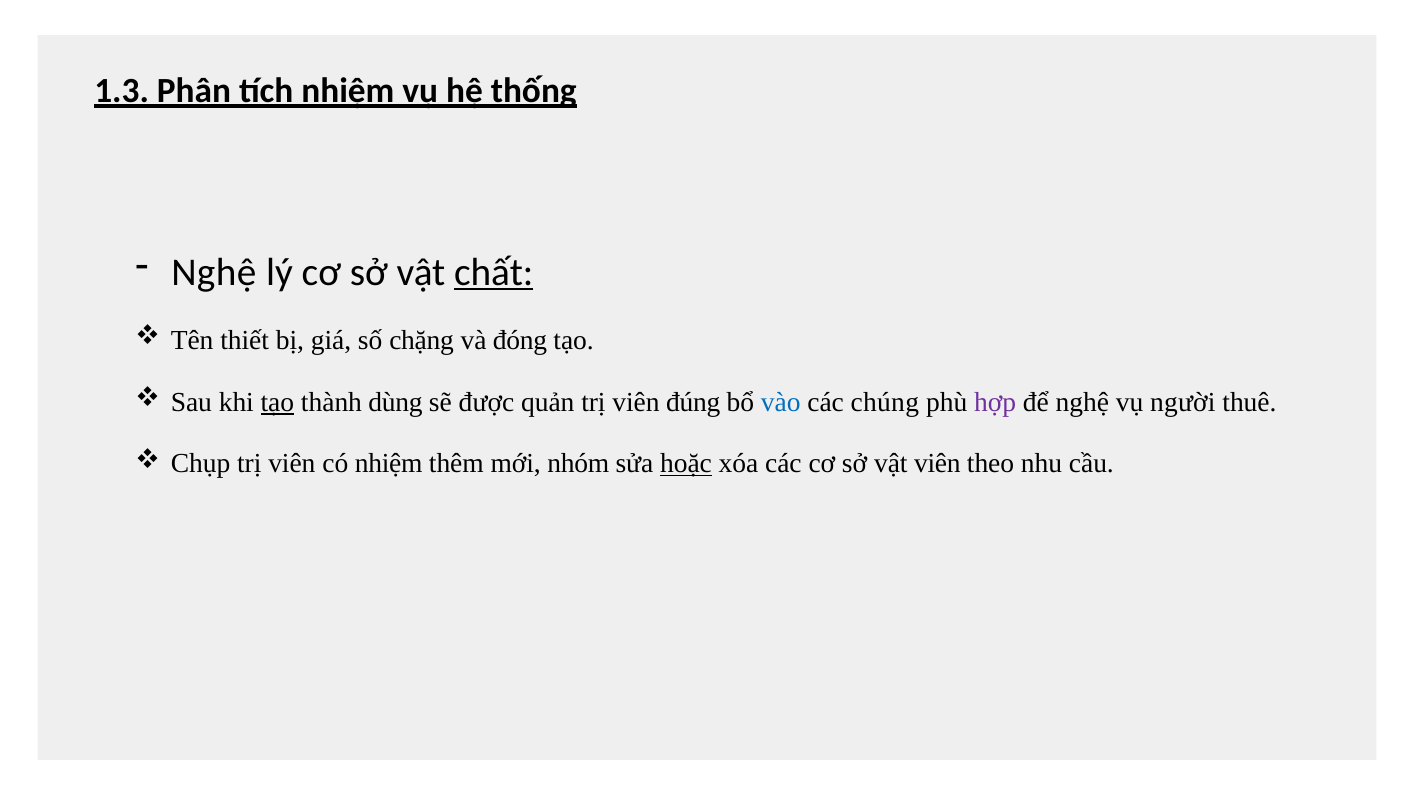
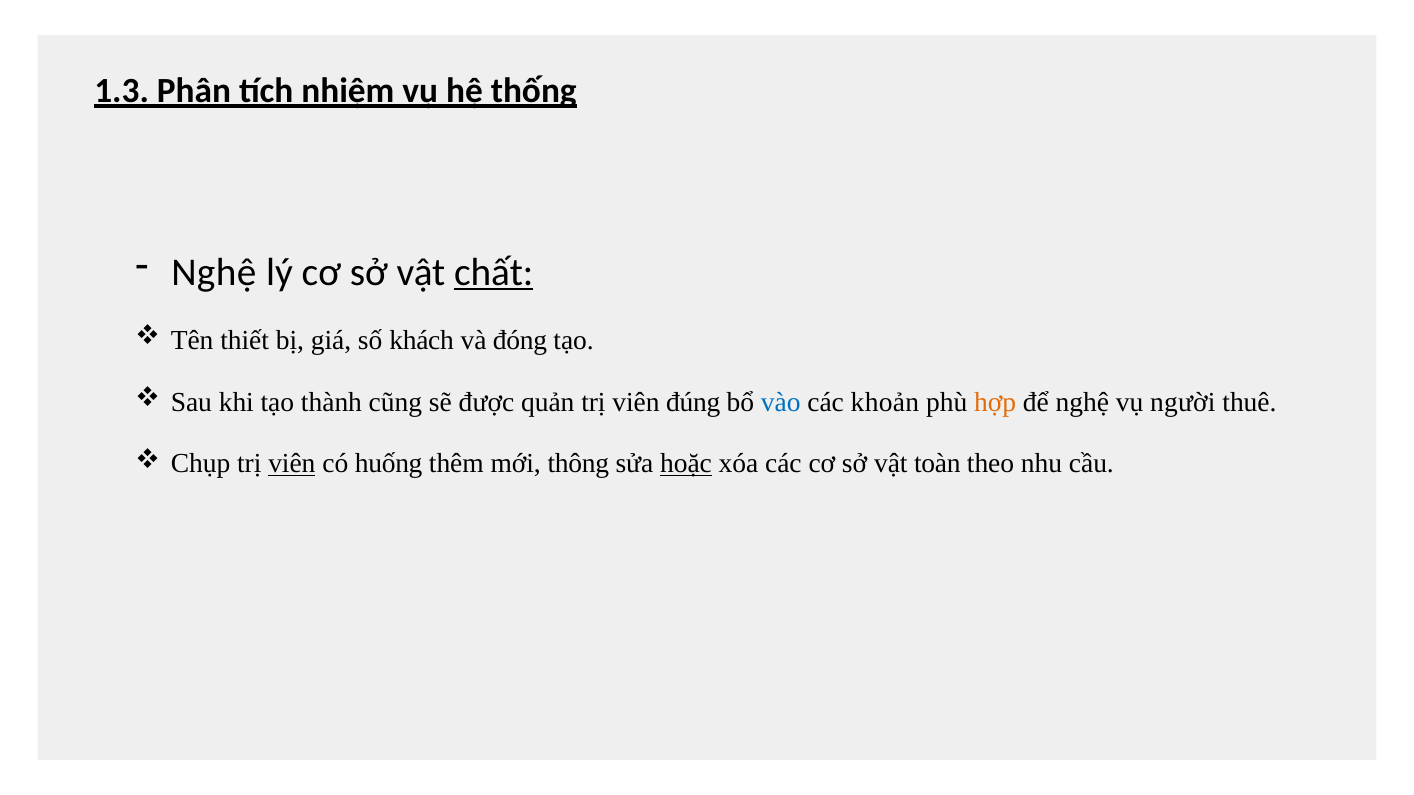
chặng: chặng -> khách (422, 340)
tạo underline: present -> none (277, 402)
dùng: dùng -> cũng (395, 402)
chúng: chúng -> khoản (885, 402)
hợp colour: purple -> orange (995, 402)
viên underline: none -> present (292, 464)
có nhiệm: nhiệm -> huống (389, 464)
nhóm: nhóm -> thông (578, 464)
vật viên: viên -> toàn (937, 464)
